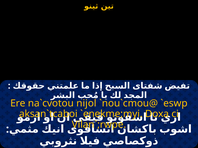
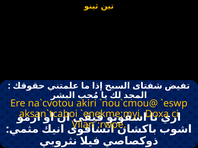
nijol: nijol -> akiri (86, 104)
